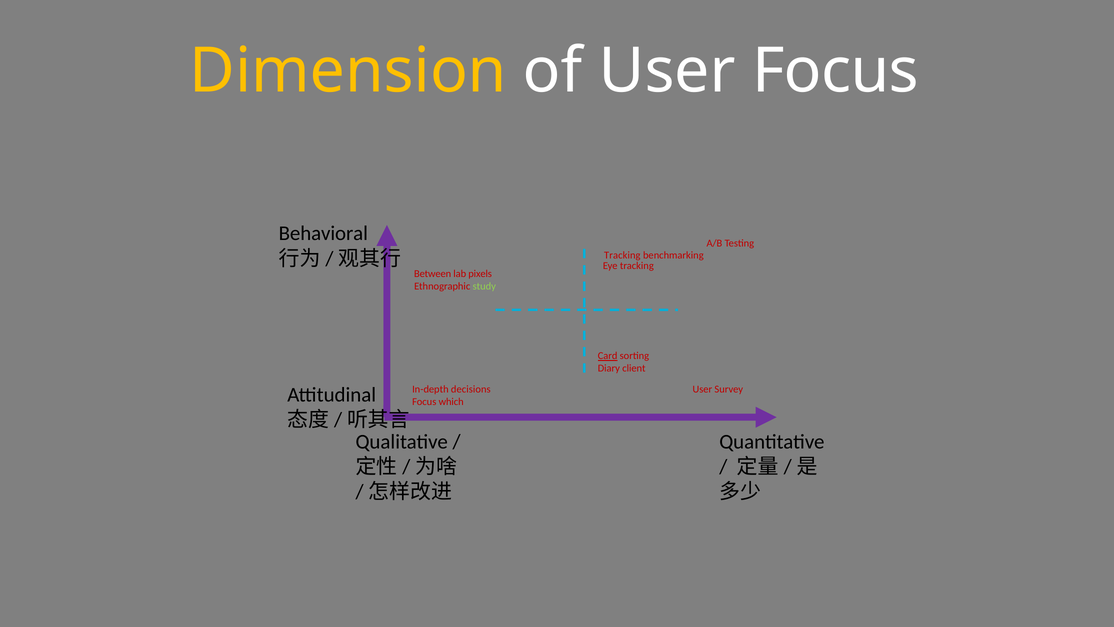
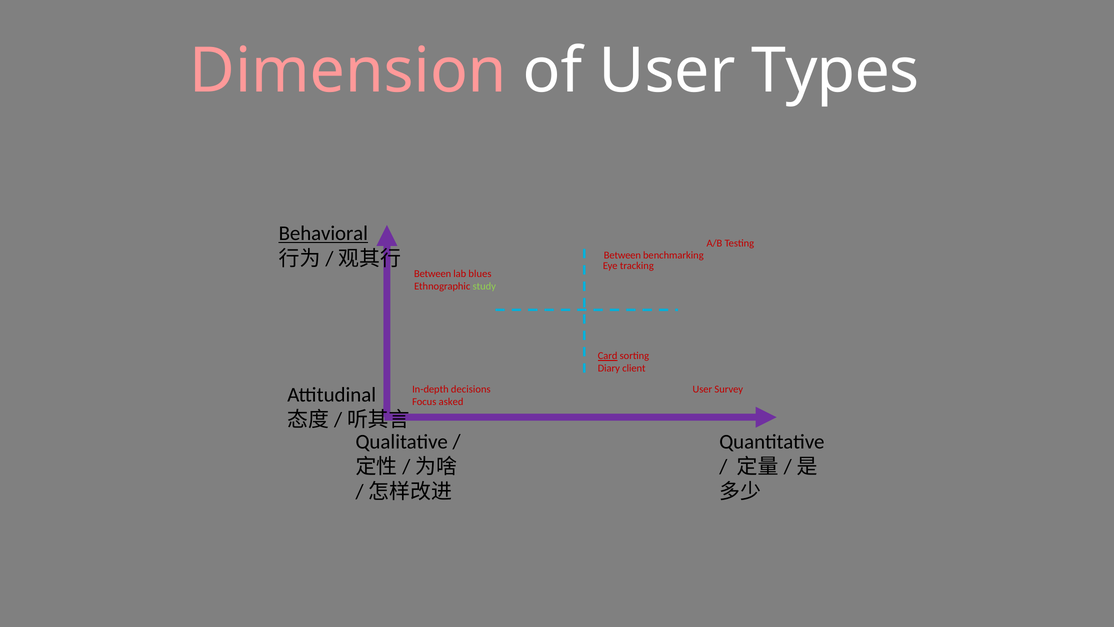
Dimension colour: yellow -> pink (348, 71)
User Focus: Focus -> Types (835, 71)
Behavioral underline: none -> present (323, 233)
Tracking: Tracking -> Between (622, 255)
pixels: pixels -> blues (480, 274)
which: which -> asked (451, 401)
